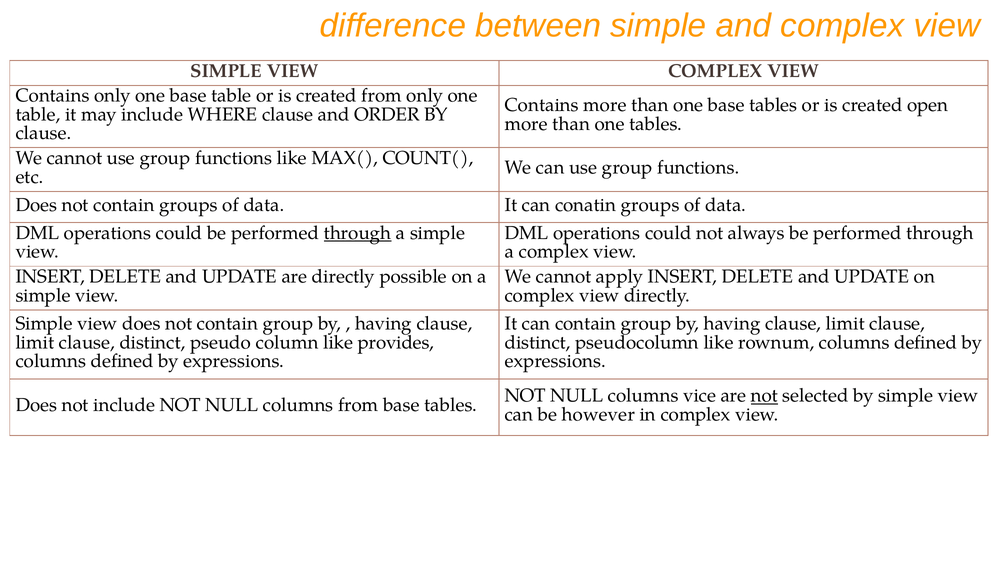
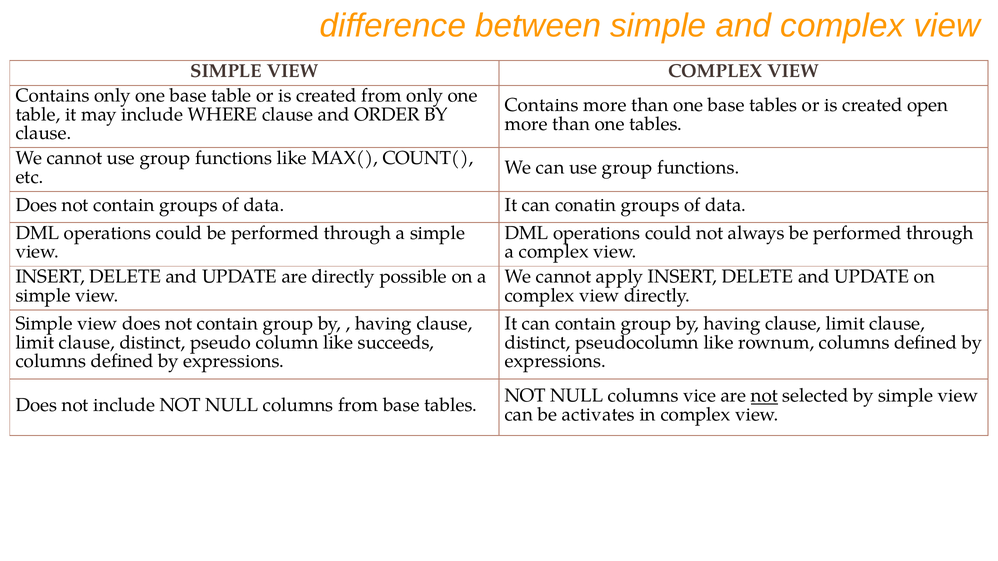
through underline: present -> none (358, 233)
provides: provides -> succeeds (396, 343)
however: however -> activates (598, 415)
